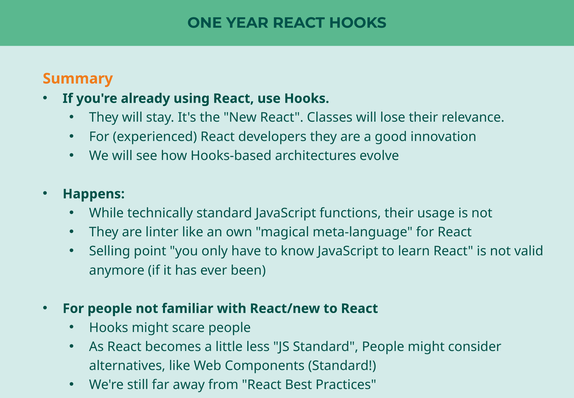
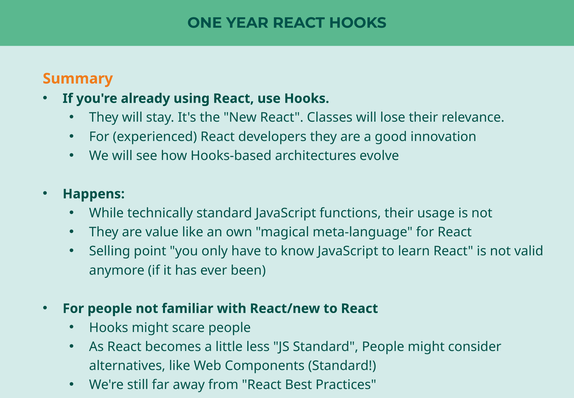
linter: linter -> value (162, 232)
